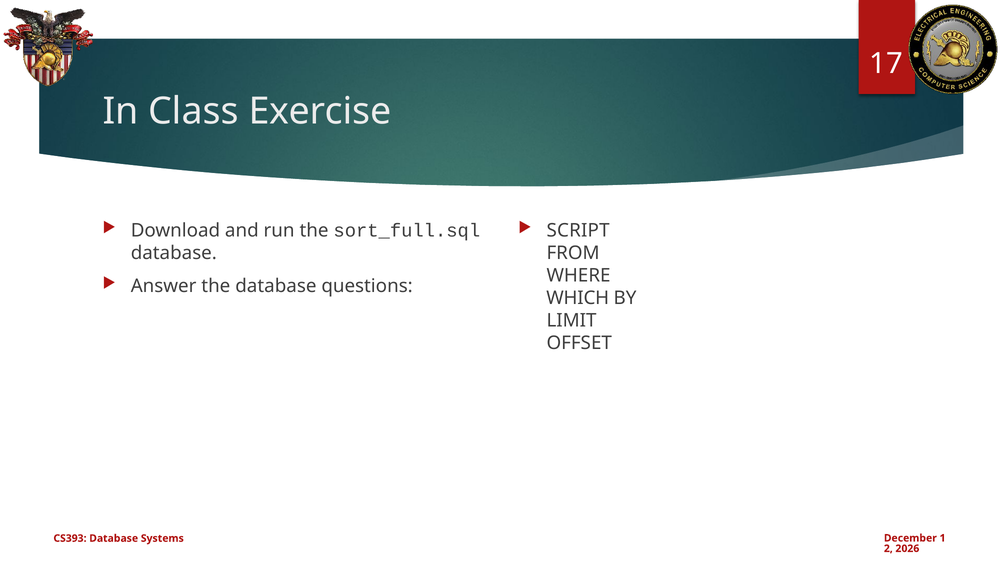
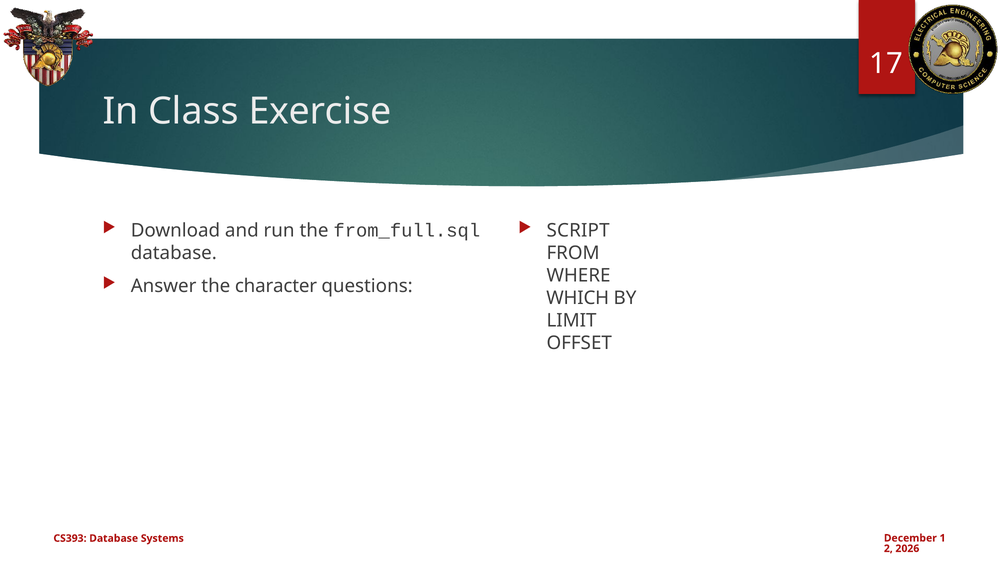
sort_full.sql: sort_full.sql -> from_full.sql (407, 231)
the database: database -> character (276, 286)
